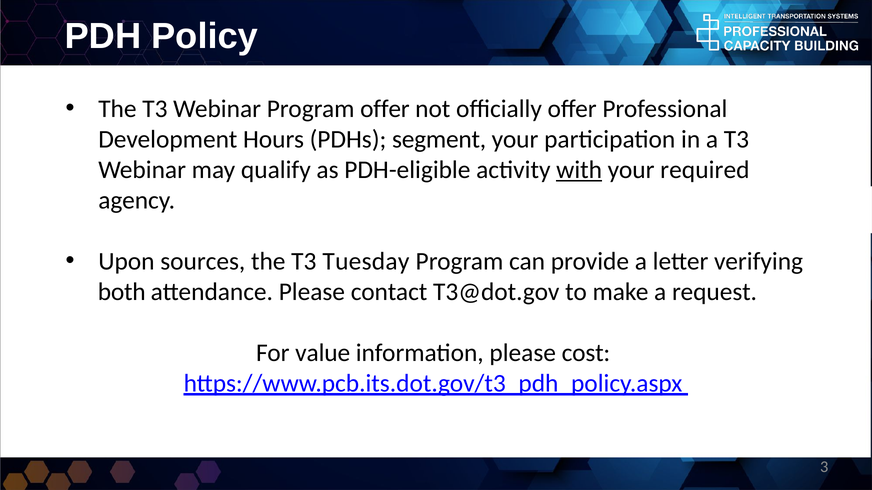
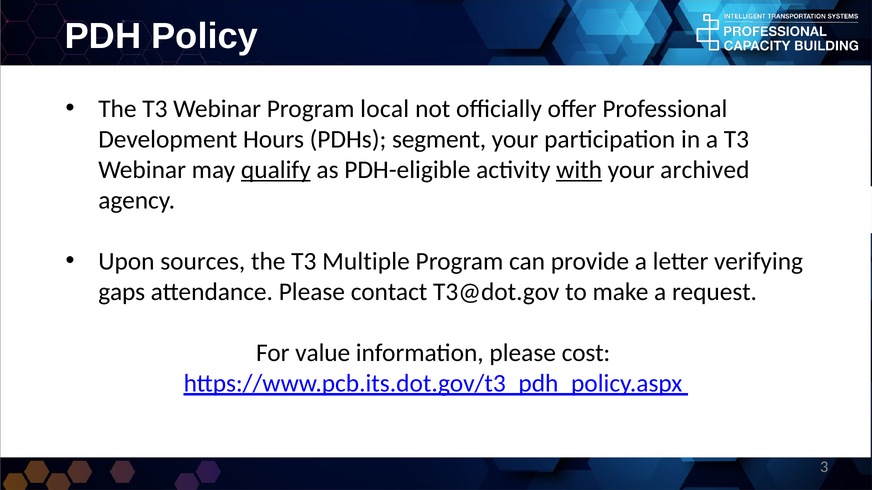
Program offer: offer -> local (385, 109)
qualify underline: none -> present (276, 170)
required: required -> archived (705, 170)
Tuesday: Tuesday -> Multiple (366, 262)
both: both -> gaps (122, 292)
